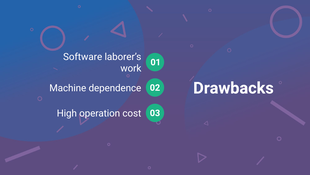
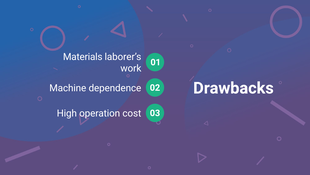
Software: Software -> Materials (83, 57)
